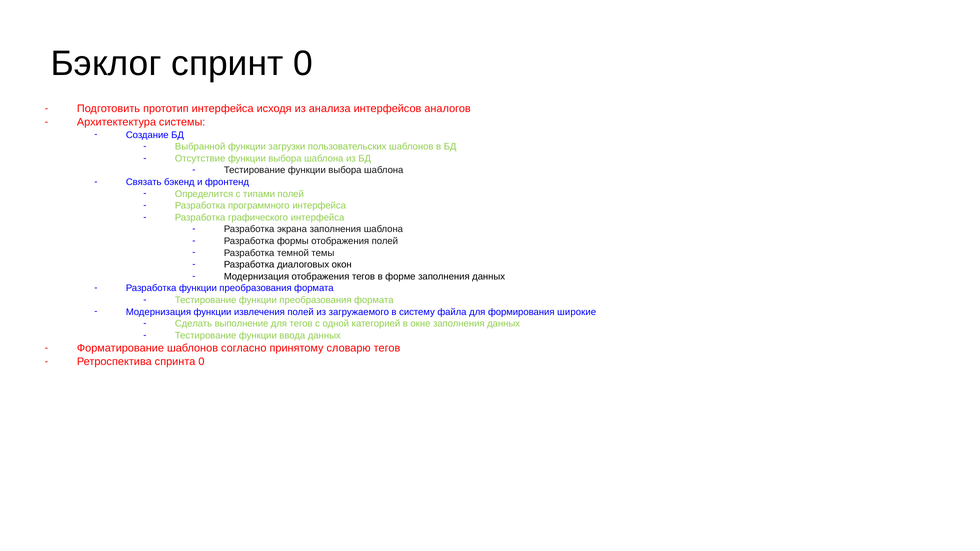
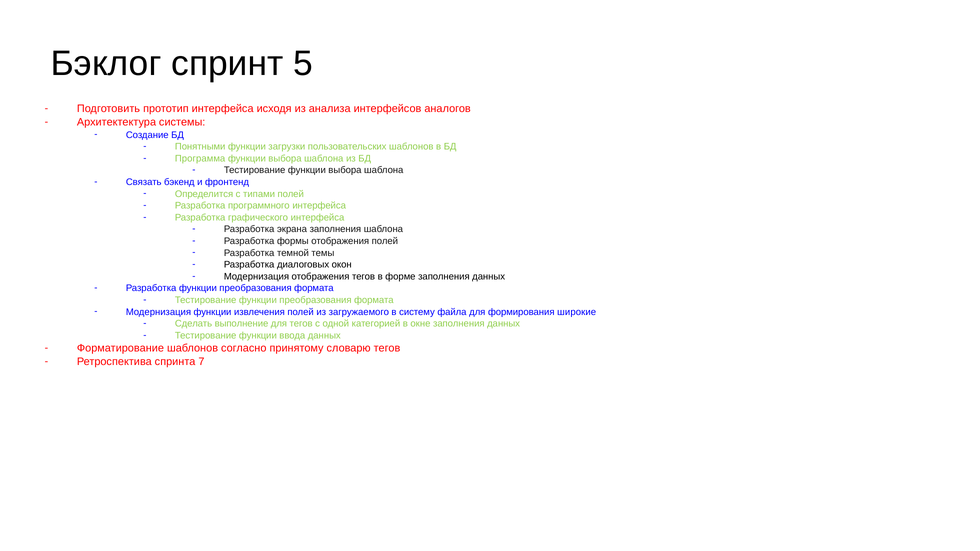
спринт 0: 0 -> 5 (303, 64)
Выбранной: Выбранной -> Понятными (200, 147)
Отсутствие: Отсутствие -> Программа (200, 159)
спринта 0: 0 -> 7 (201, 362)
